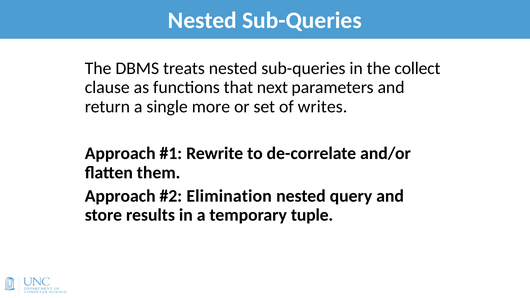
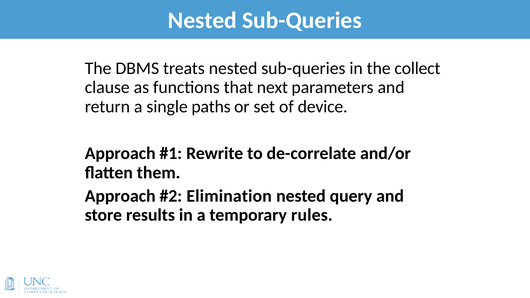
more: more -> paths (211, 107)
writes: writes -> device (323, 107)
tuple: tuple -> rules (312, 215)
